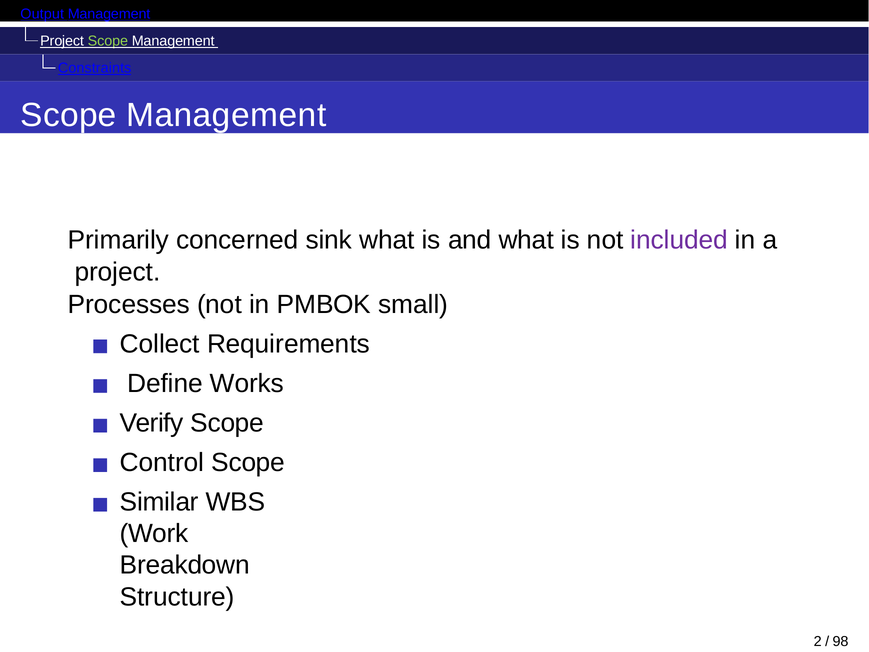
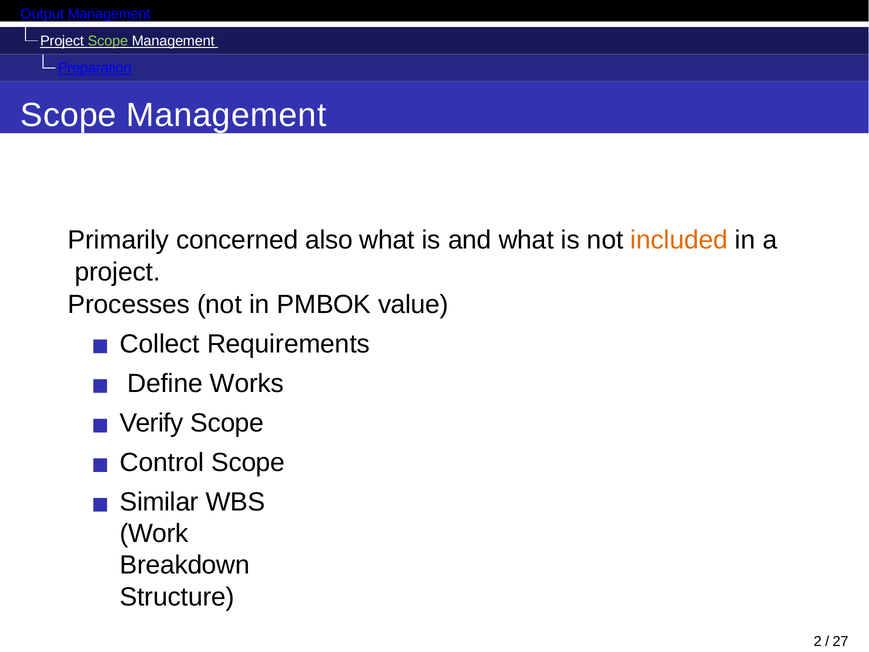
Constraints: Constraints -> Preparation (95, 68)
sink: sink -> also (329, 240)
included colour: purple -> orange (679, 240)
small: small -> value (413, 305)
98: 98 -> 27 (841, 642)
